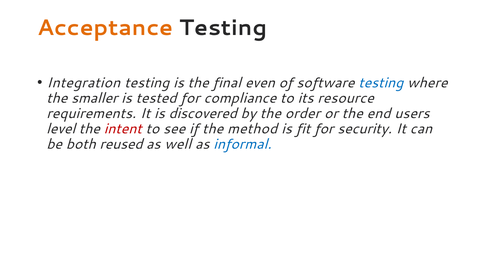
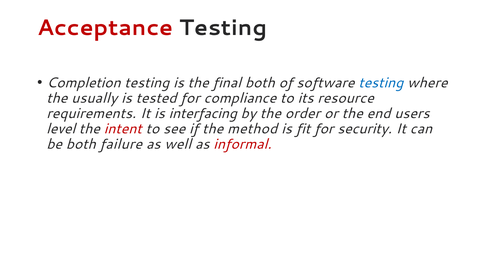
Acceptance colour: orange -> red (105, 28)
Integration: Integration -> Completion (84, 83)
final even: even -> both (260, 83)
smaller: smaller -> usually (94, 98)
discovered: discovered -> interfacing (203, 113)
reused: reused -> failure (121, 144)
informal colour: blue -> red (243, 144)
